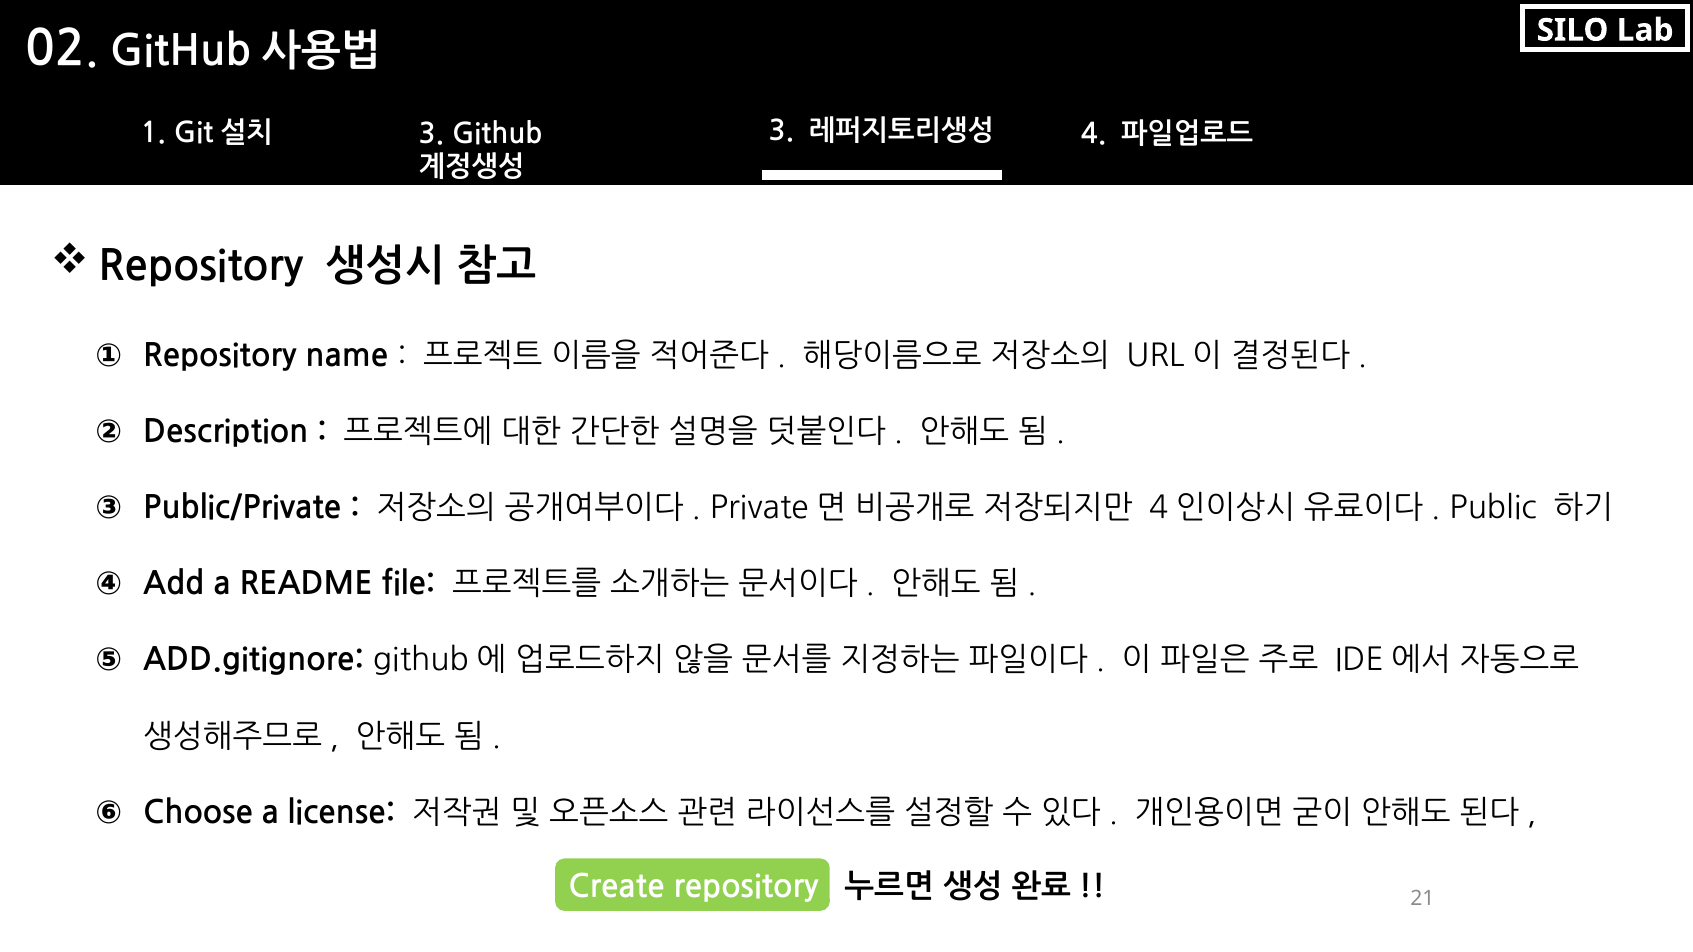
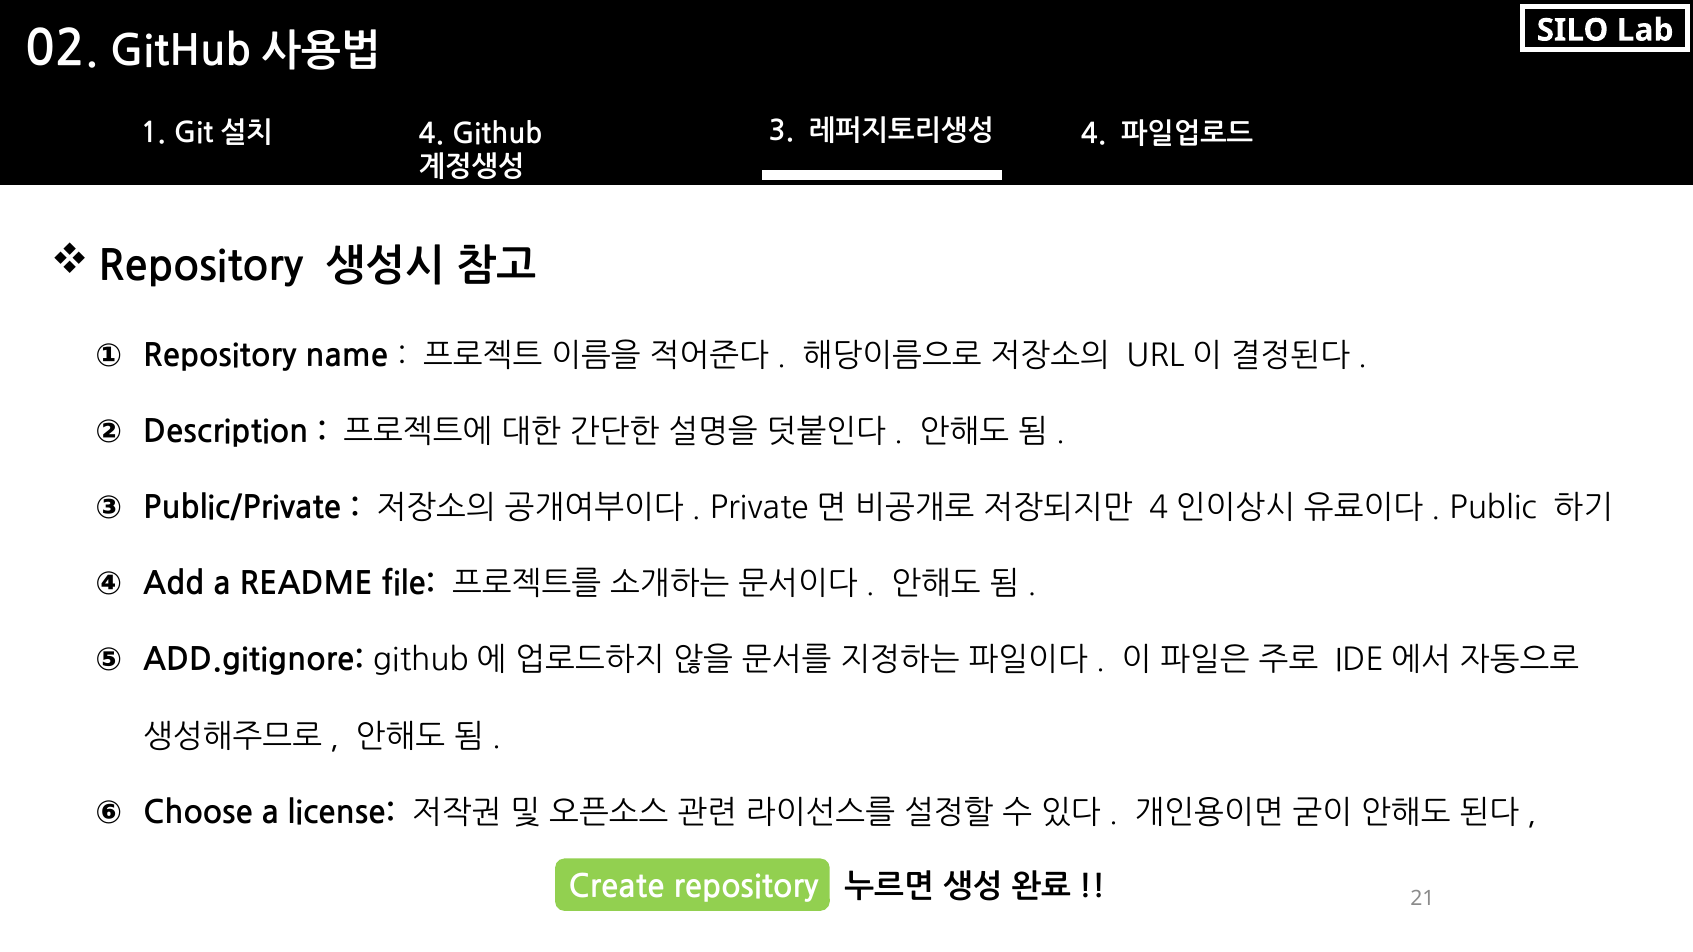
3: 3 -> 4 (431, 134)
